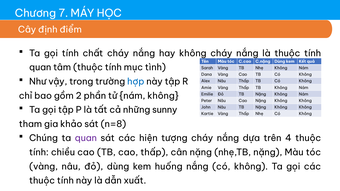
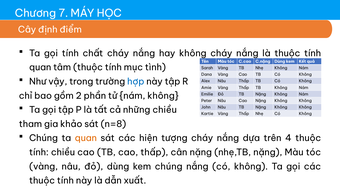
những sunny: sunny -> chiều (165, 110)
quan colour: purple -> orange (86, 138)
kem huống: huống -> chúng (169, 167)
